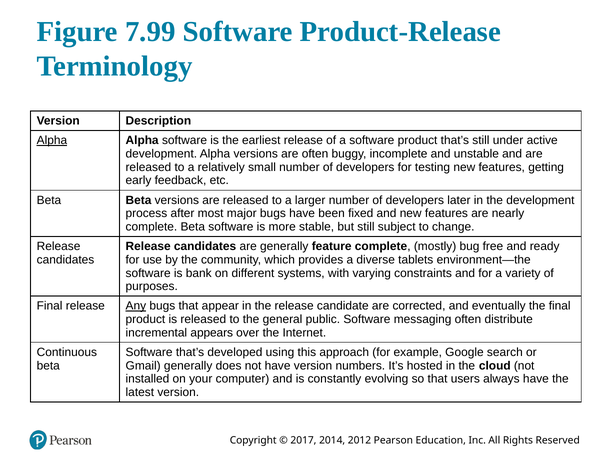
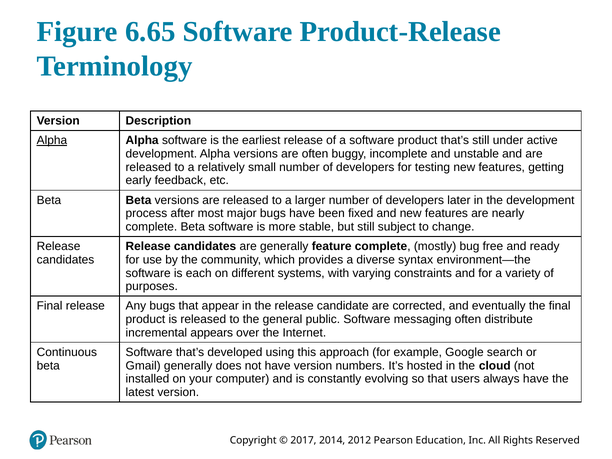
7.99: 7.99 -> 6.65 (150, 32)
tablets: tablets -> syntax (416, 260)
bank: bank -> each (199, 273)
Any underline: present -> none (136, 306)
